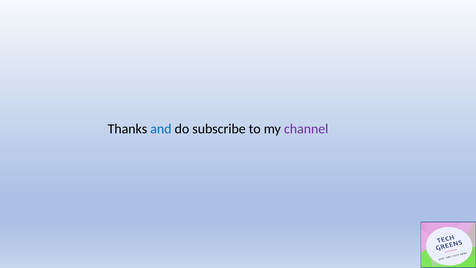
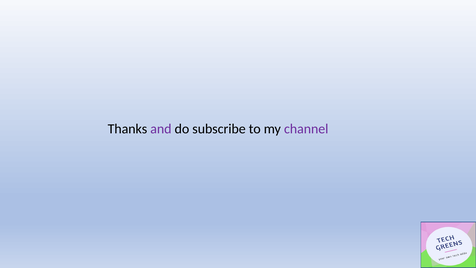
and colour: blue -> purple (161, 129)
